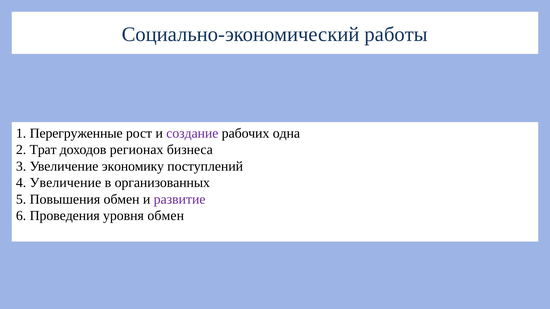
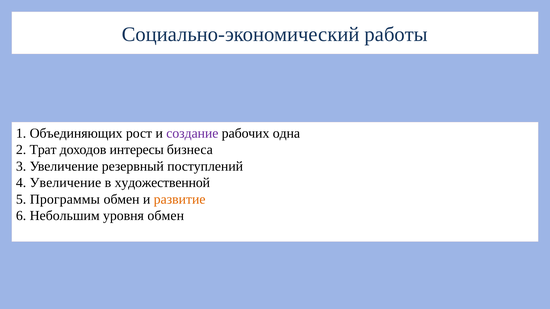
Перегруженные: Перегруженные -> Объединяющих (76, 133)
регионах: регионах -> интересы (137, 150)
экономику: экономику -> резервный (133, 166)
организованных: организованных -> художественной (162, 183)
Повышения: Повышения -> Программы (65, 199)
развитие colour: purple -> orange (180, 199)
Проведения: Проведения -> Небольшим (65, 216)
